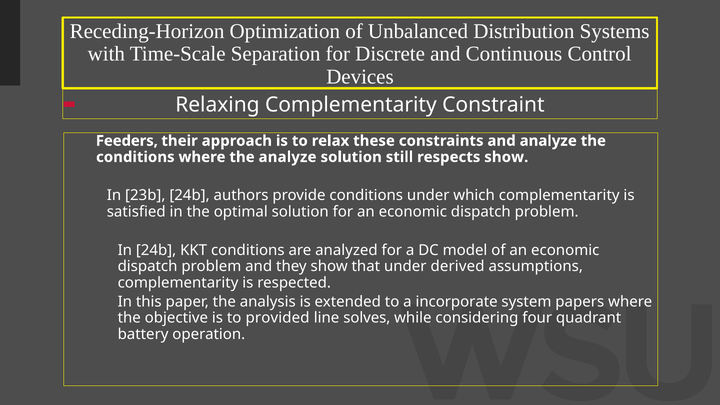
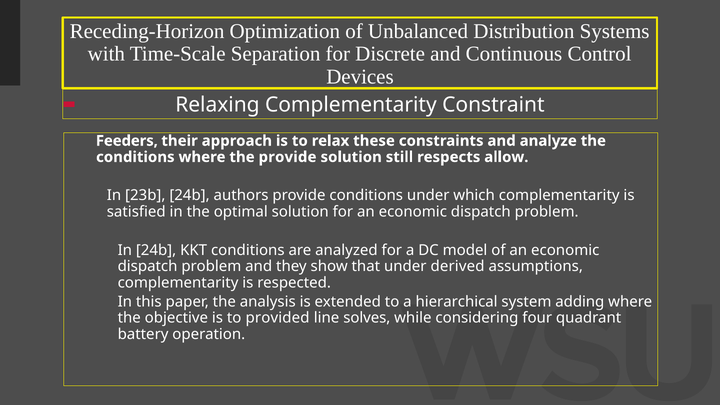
the analyze: analyze -> provide (288, 157)
respects show: show -> allow (506, 157)
incorporate: incorporate -> hierarchical (457, 302)
papers: papers -> adding (580, 302)
